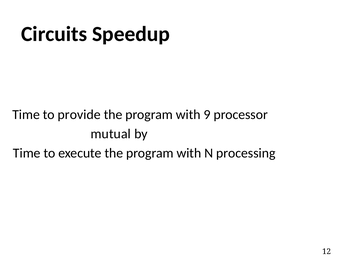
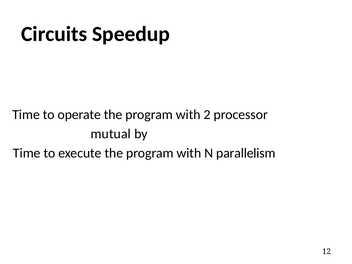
provide: provide -> operate (79, 115)
9: 9 -> 2 (207, 115)
processing: processing -> parallelism (246, 153)
